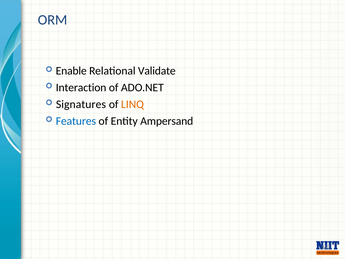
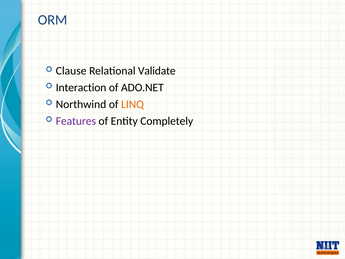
Enable: Enable -> Clause (71, 71)
Signatures: Signatures -> Northwind (81, 104)
Features colour: blue -> purple (76, 121)
Ampersand: Ampersand -> Completely (167, 121)
